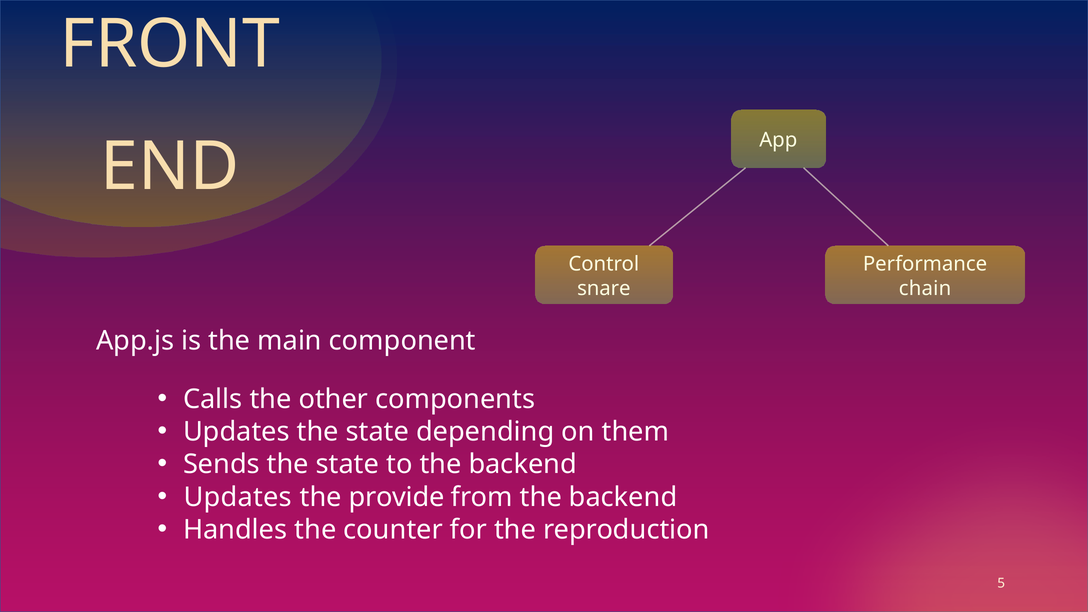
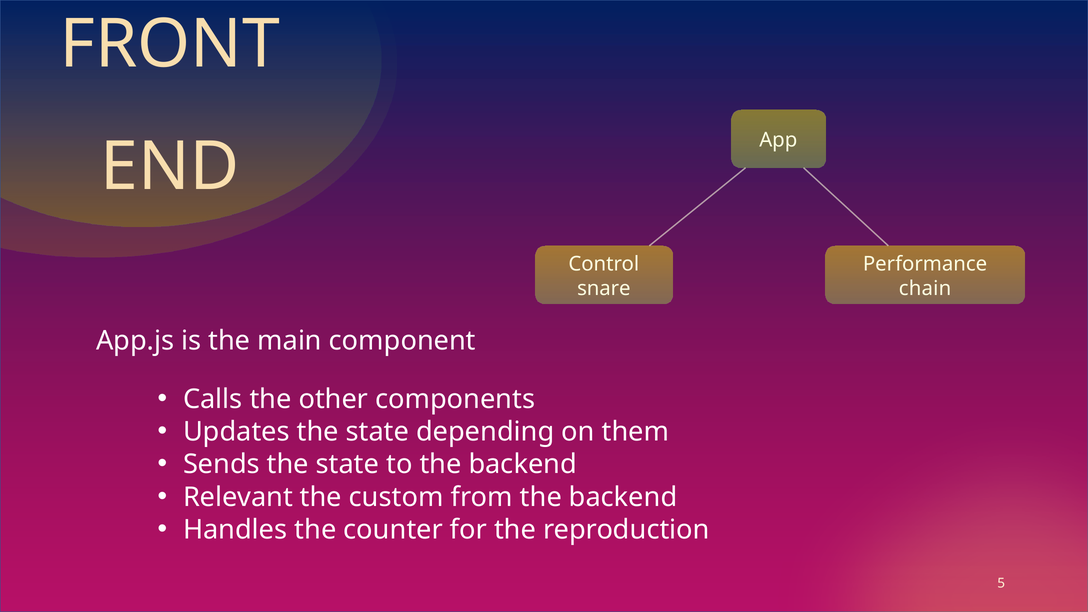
Updates: Updates -> Relevant (238, 497)
provide: provide -> custom (396, 497)
